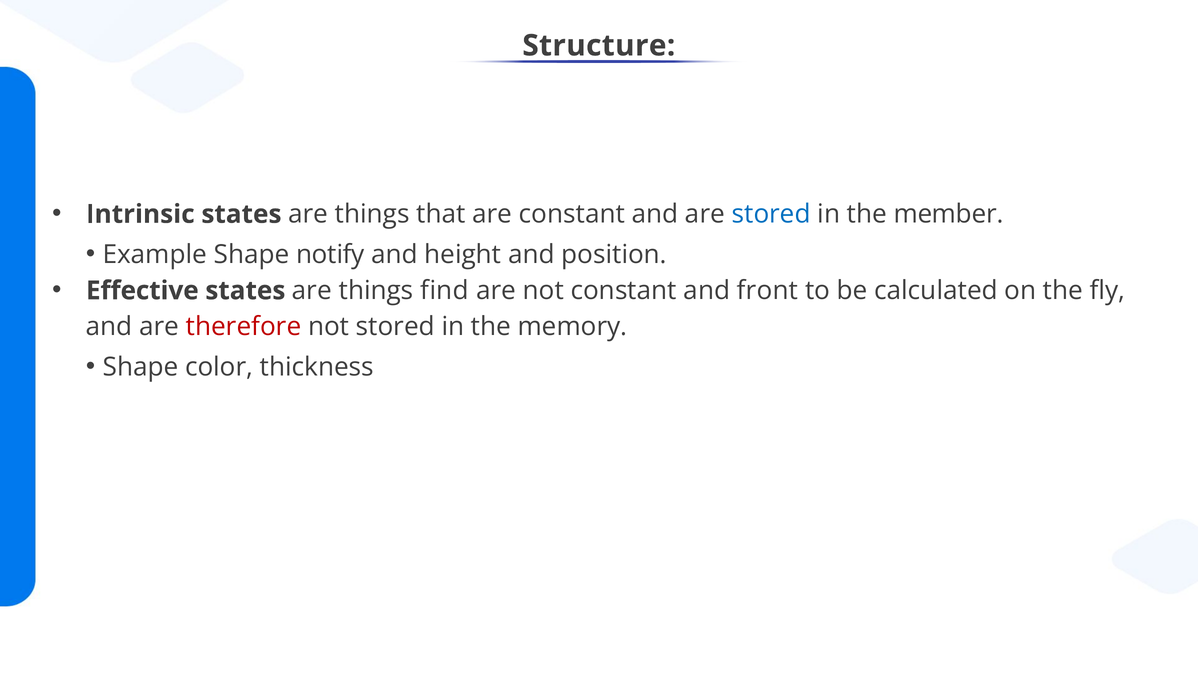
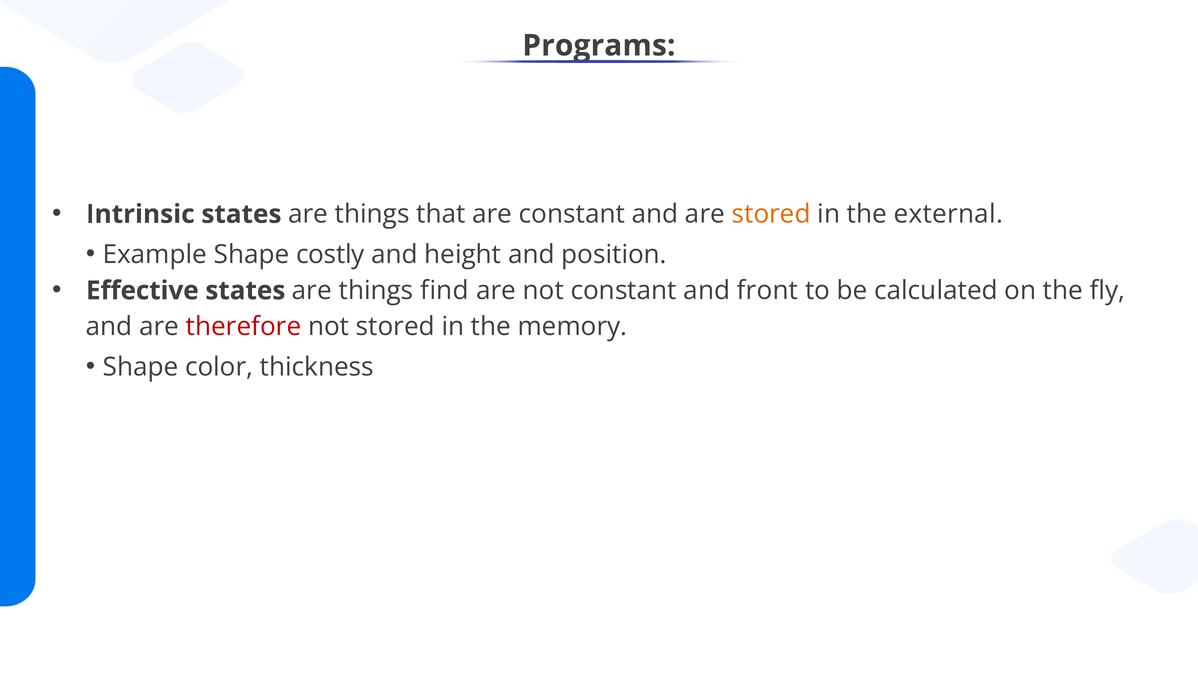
Structure: Structure -> Programs (599, 46)
stored colour: blue -> orange (771, 214)
member: member -> external (948, 214)
notify: notify -> costly (330, 255)
